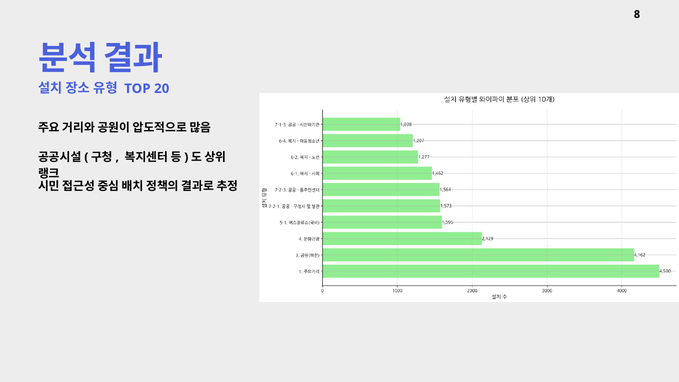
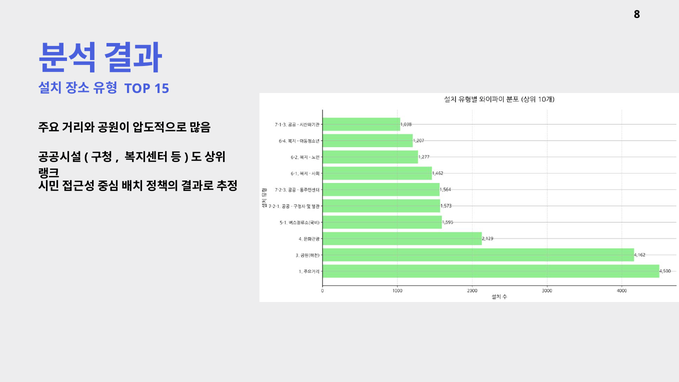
20: 20 -> 15 (162, 89)
